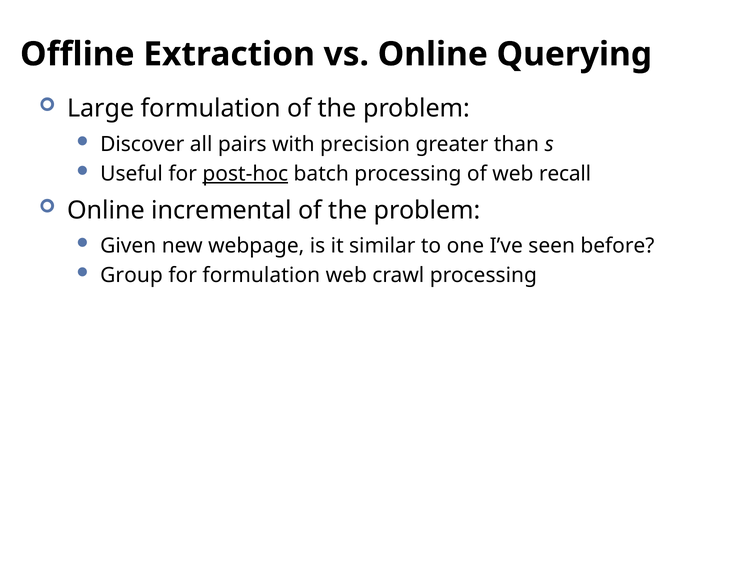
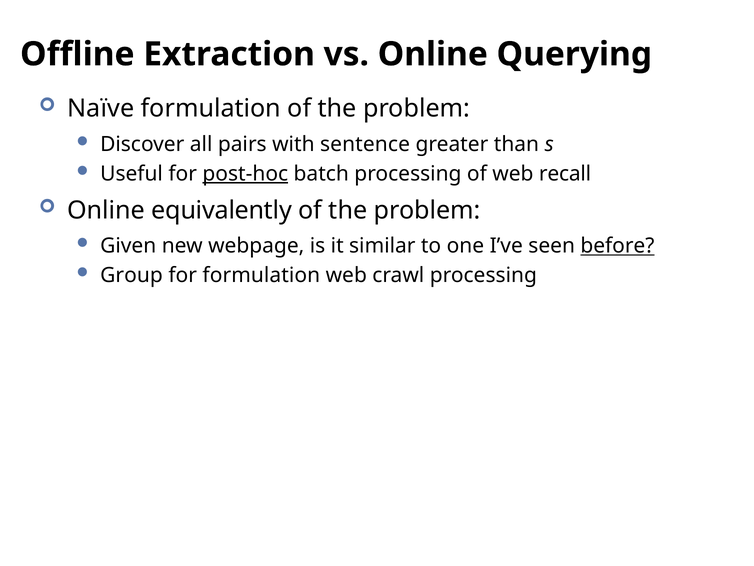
Large: Large -> Naïve (101, 109)
precision: precision -> sentence (365, 144)
incremental: incremental -> equivalently (222, 210)
before underline: none -> present (617, 246)
